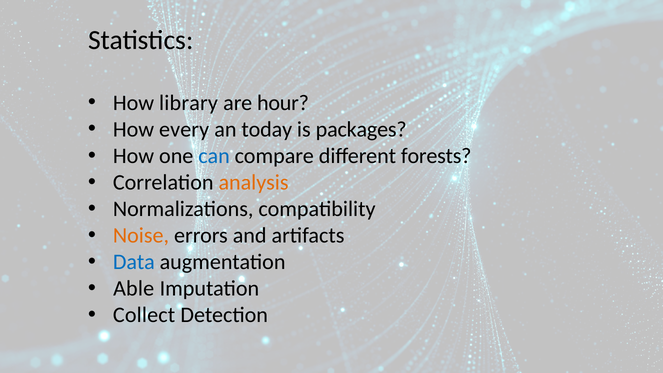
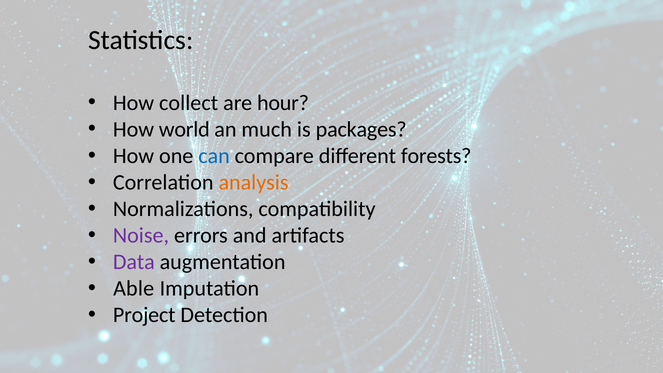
library: library -> collect (189, 103)
every: every -> world (184, 129)
today: today -> much (267, 129)
Noise colour: orange -> purple (141, 235)
Data colour: blue -> purple (134, 262)
Collect: Collect -> Project (144, 315)
